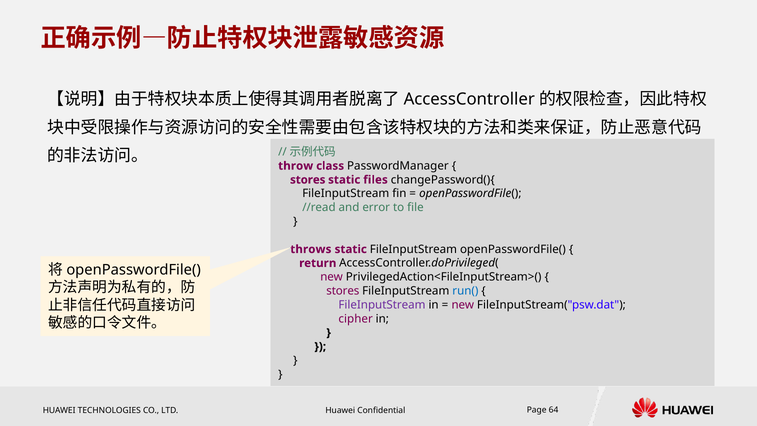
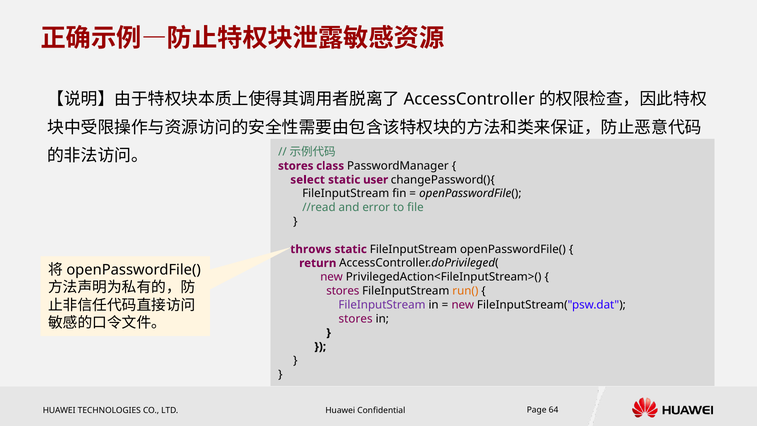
throw: throw -> stores (296, 166)
stores: stores -> select (308, 180)
files: files -> user (376, 180)
run( colour: blue -> orange (465, 291)
cipher: cipher -> stores (356, 319)
